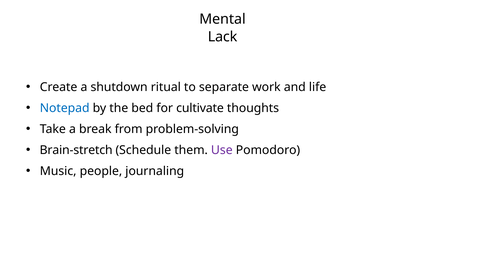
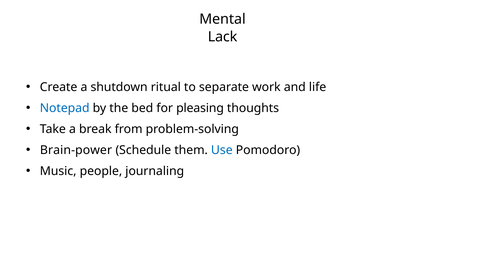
cultivate: cultivate -> pleasing (200, 108)
Brain-stretch: Brain-stretch -> Brain-power (76, 150)
Use colour: purple -> blue (222, 150)
